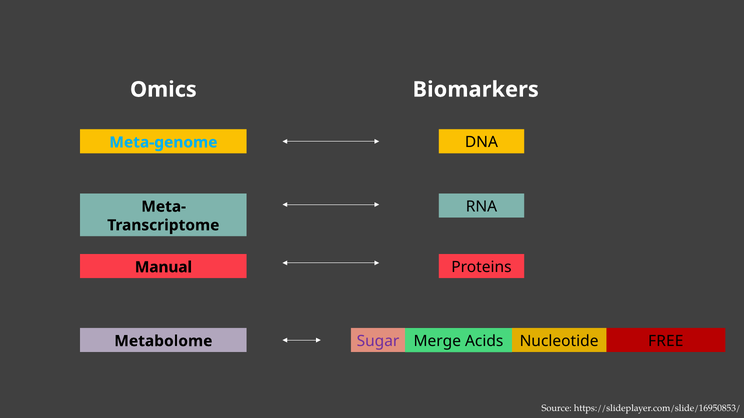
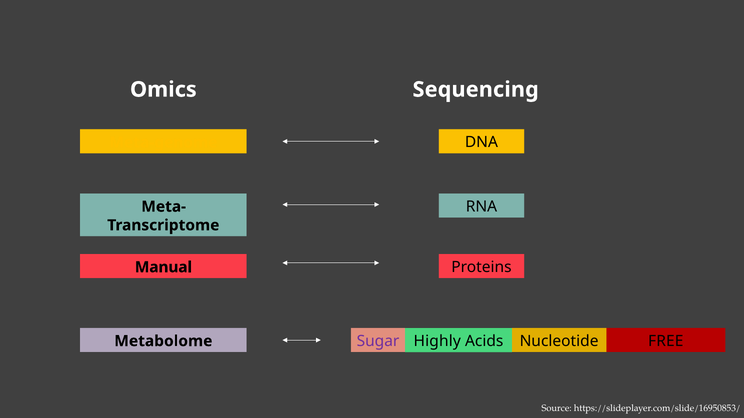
Biomarkers: Biomarkers -> Sequencing (476, 90)
Meta-genome colour: light blue -> yellow (163, 143)
Merge: Merge -> Highly (437, 342)
